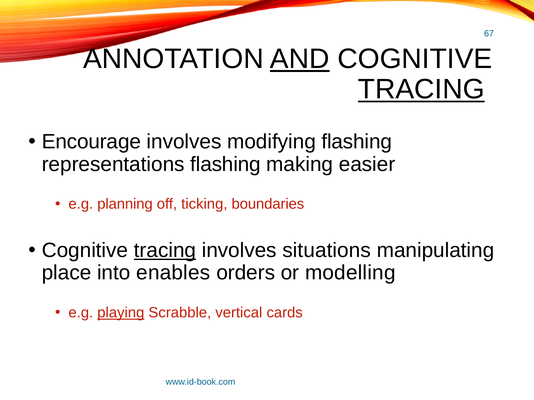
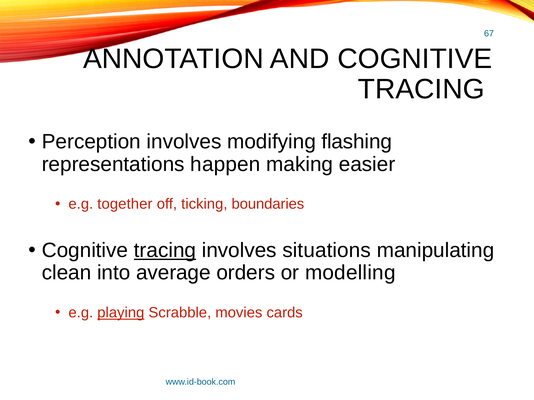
AND underline: present -> none (300, 59)
TRACING underline: present -> none (421, 89)
Encourage: Encourage -> Perception (91, 142)
representations flashing: flashing -> happen (225, 164)
planning: planning -> together (125, 204)
place: place -> clean (67, 273)
enables: enables -> average (173, 273)
vertical: vertical -> movies (239, 313)
